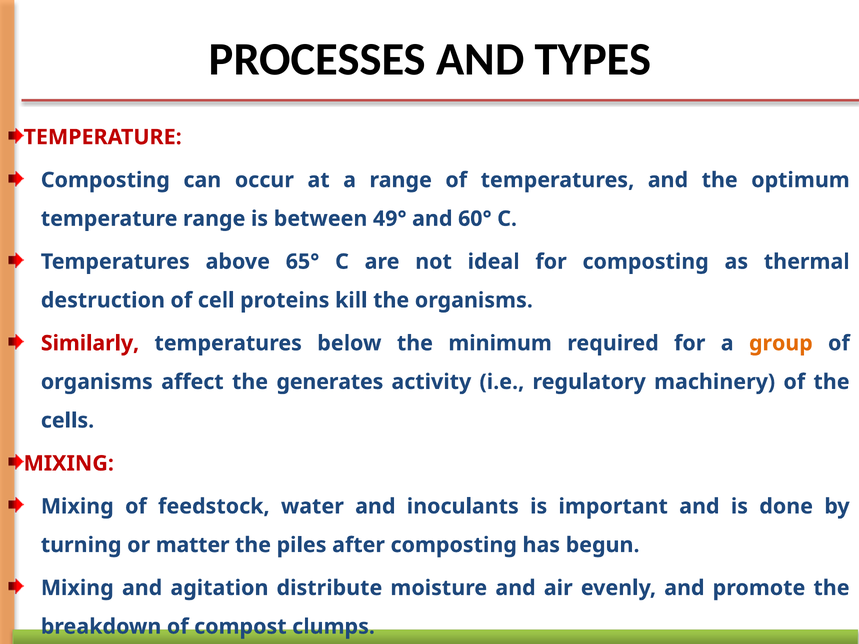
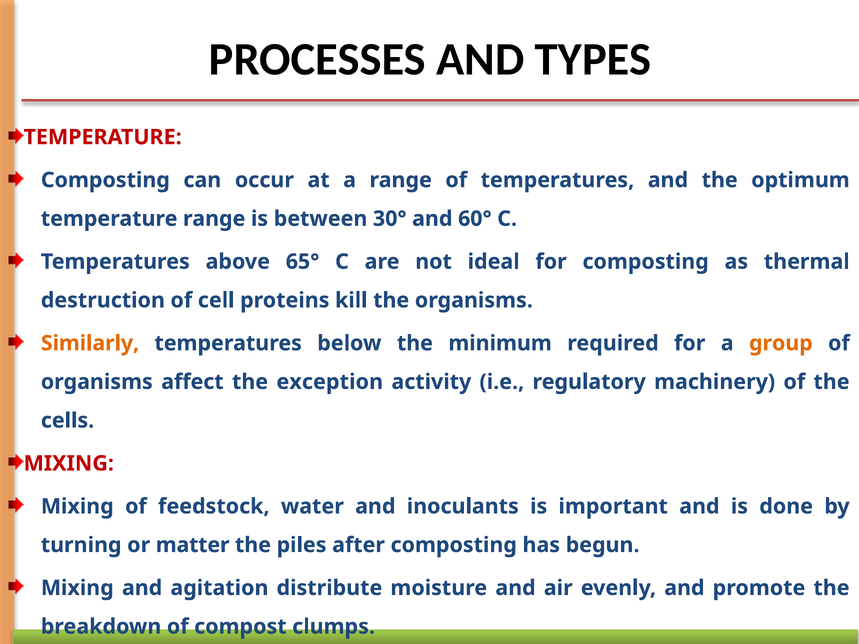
49°: 49° -> 30° (390, 219)
Similarly colour: red -> orange (90, 343)
generates: generates -> exception (330, 382)
